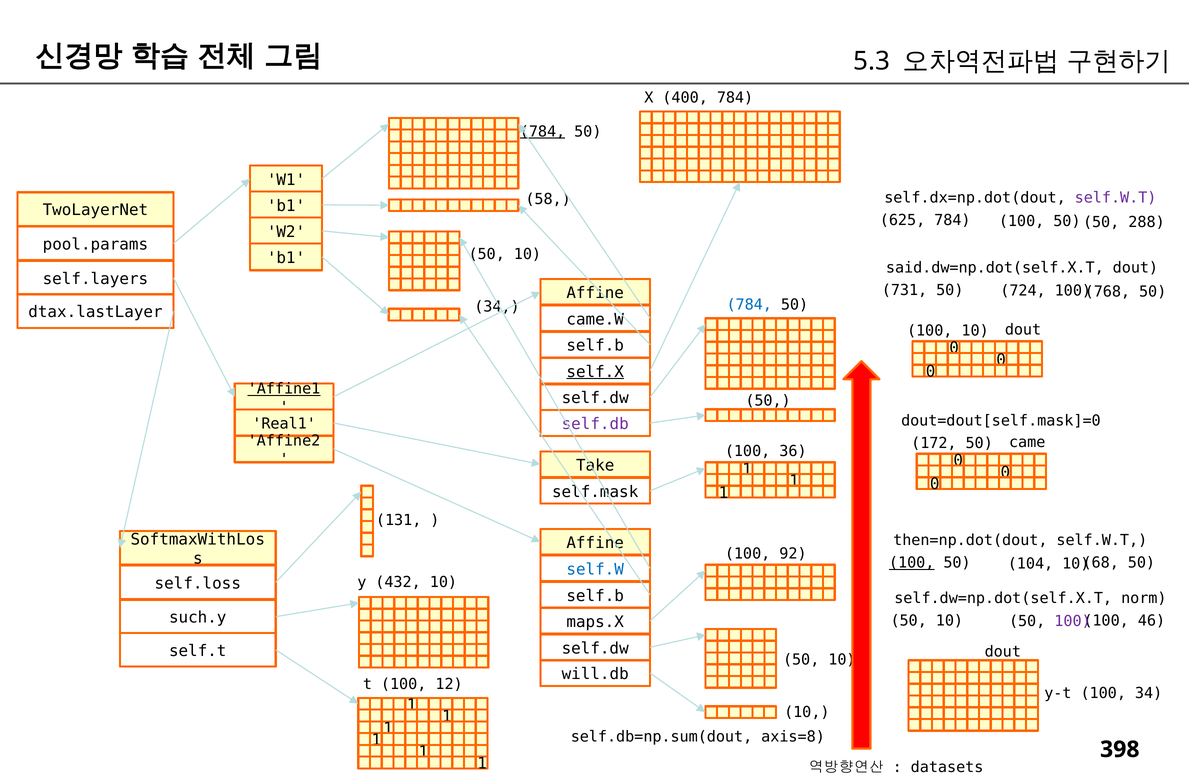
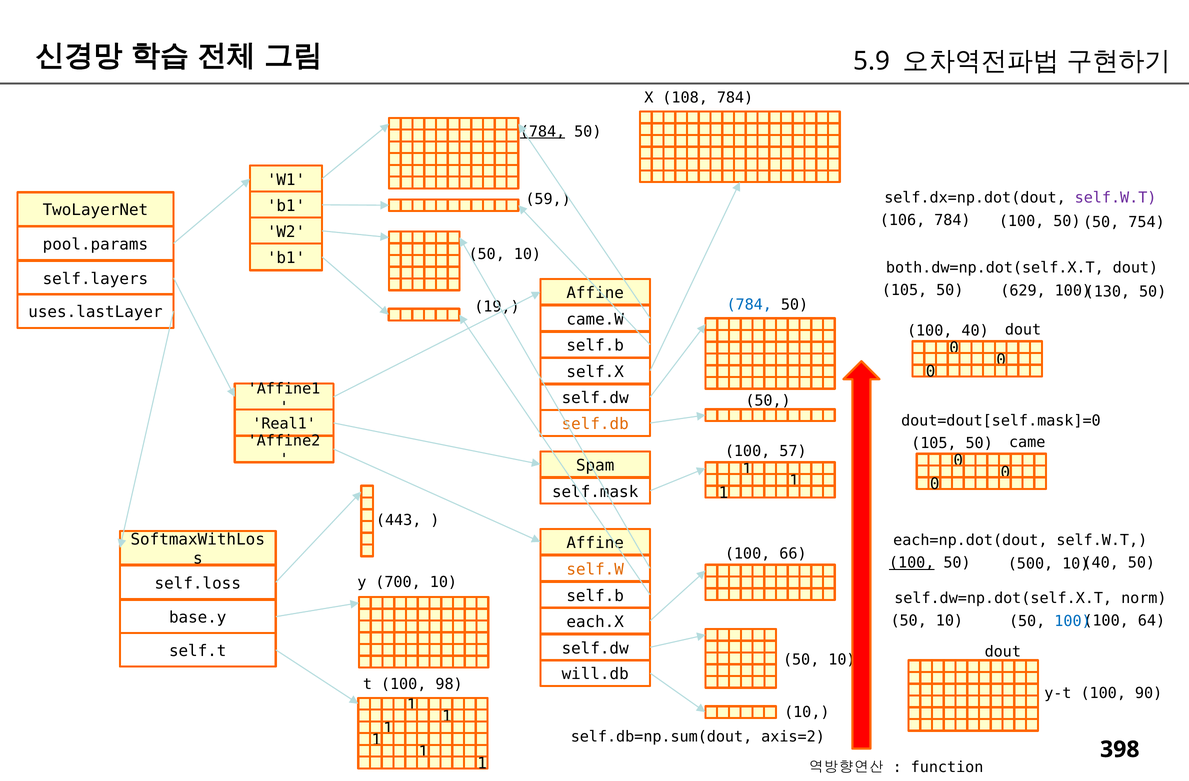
5.3: 5.3 -> 5.9 (872, 61)
400: 400 -> 108 (685, 98)
58: 58 -> 59 (548, 199)
625: 625 -> 106 (903, 220)
288: 288 -> 754 (1147, 222)
said.dw=np.dot(self.X.T: said.dw=np.dot(self.X.T -> both.dw=np.dot(self.X.T (995, 268)
731: 731 -> 105 (905, 290)
724: 724 -> 629 (1023, 291)
768: 768 -> 130 (1107, 292)
34: 34 -> 19 (497, 307)
dtax.lastLayer: dtax.lastLayer -> uses.lastLayer (95, 312)
100 10: 10 -> 40 (975, 331)
self.X underline: present -> none (595, 372)
Affine1 underline: present -> none (284, 389)
self.db colour: purple -> orange (595, 424)
172: 172 -> 105 (934, 443)
36: 36 -> 57 (793, 451)
Take: Take -> Spam (595, 465)
131: 131 -> 443 (399, 520)
then=np.dot(dout: then=np.dot(dout -> each=np.dot(dout (970, 540)
92: 92 -> 66 (793, 554)
68: 68 -> 40 (1101, 563)
104: 104 -> 500 (1031, 564)
self.W colour: blue -> orange (595, 569)
432: 432 -> 700 (398, 582)
such.y: such.y -> base.y (198, 618)
46: 46 -> 64 (1152, 621)
100 colour: purple -> blue (1073, 621)
maps.X: maps.X -> each.X (595, 622)
12: 12 -> 98 (449, 684)
100 34: 34 -> 90 (1149, 693)
axis=8: axis=8 -> axis=2 (793, 736)
datasets: datasets -> function (947, 767)
